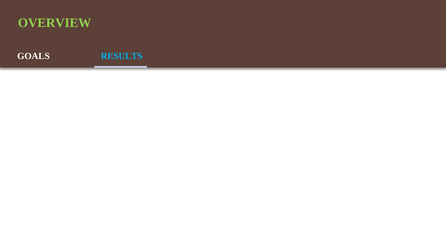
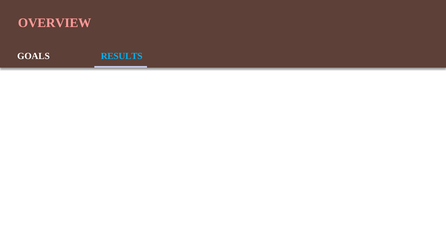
OVERVIEW colour: light green -> pink (55, 23)
